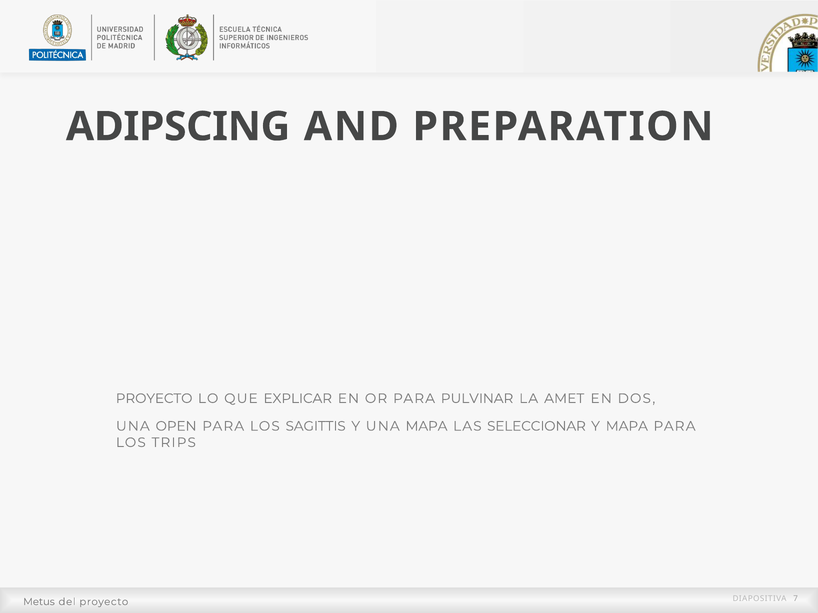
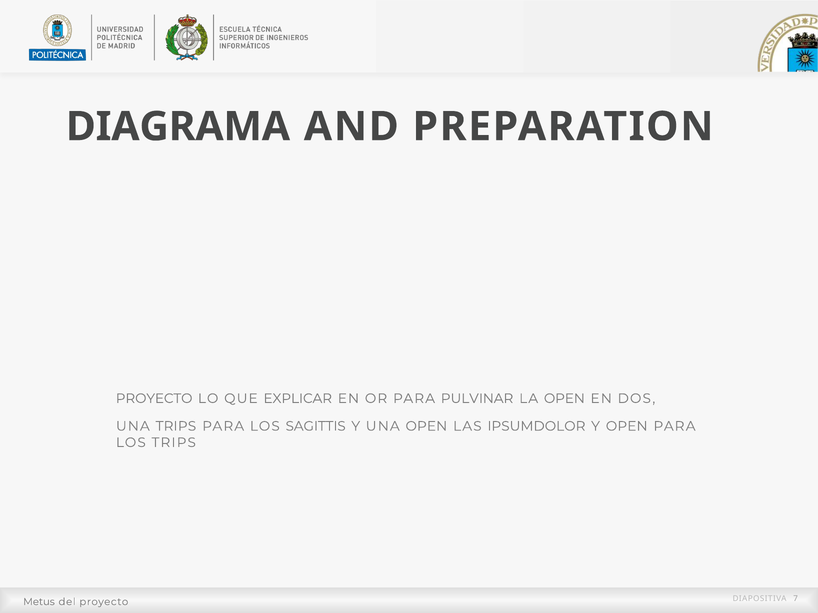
ADIPSCING: ADIPSCING -> DIAGRAMA (178, 127)
LA AMET: AMET -> OPEN (564, 399)
UNA OPEN: OPEN -> TRIPS (176, 427)
UNA MAPA: MAPA -> OPEN (426, 427)
SELECCIONAR: SELECCIONAR -> IPSUMDOLOR (536, 427)
Y MAPA: MAPA -> OPEN (627, 427)
